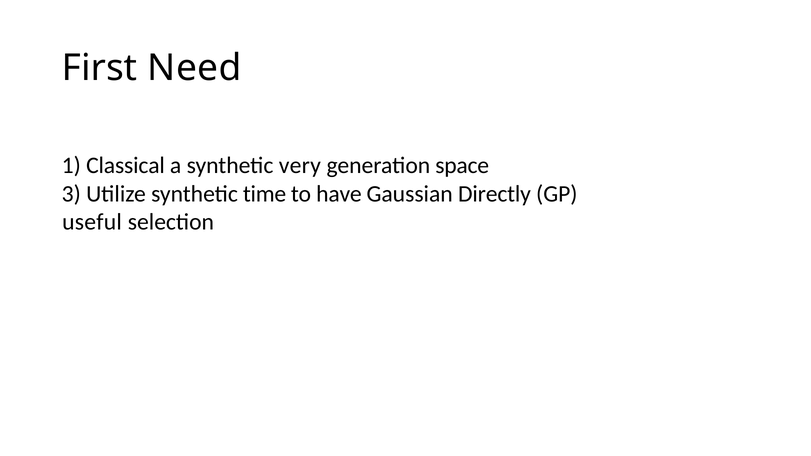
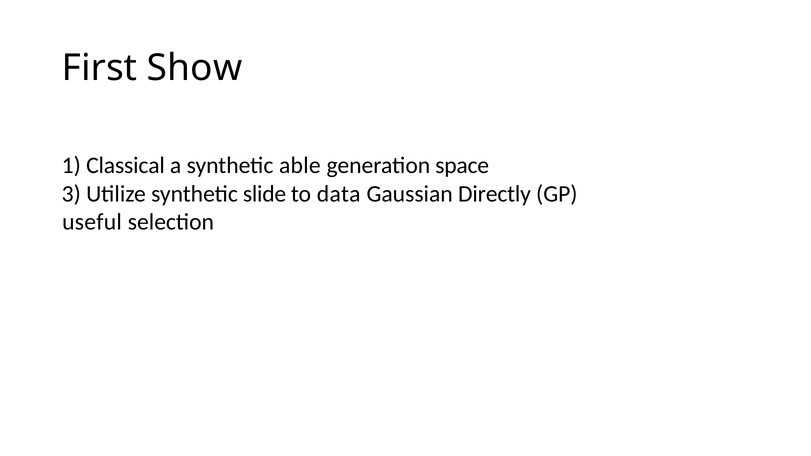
Need: Need -> Show (195, 68)
very: very -> able (300, 165)
time: time -> slide (265, 194)
have: have -> data (339, 194)
